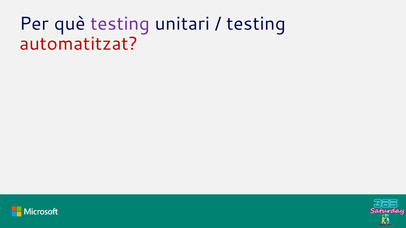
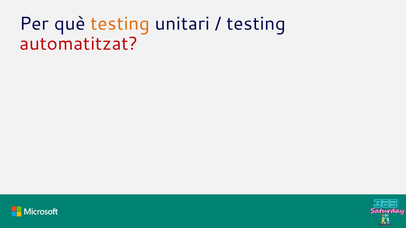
testing colour: purple -> orange (120, 24)
